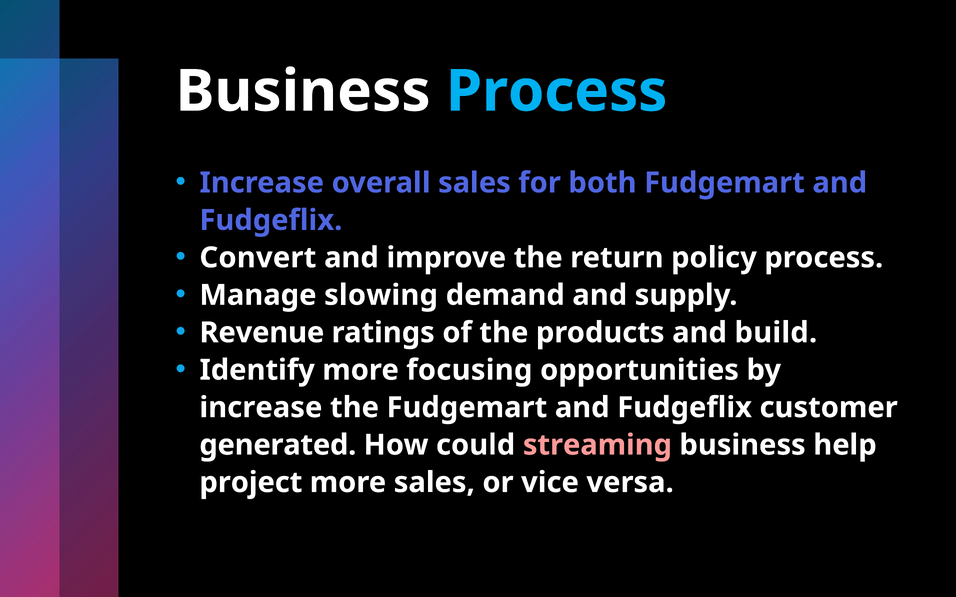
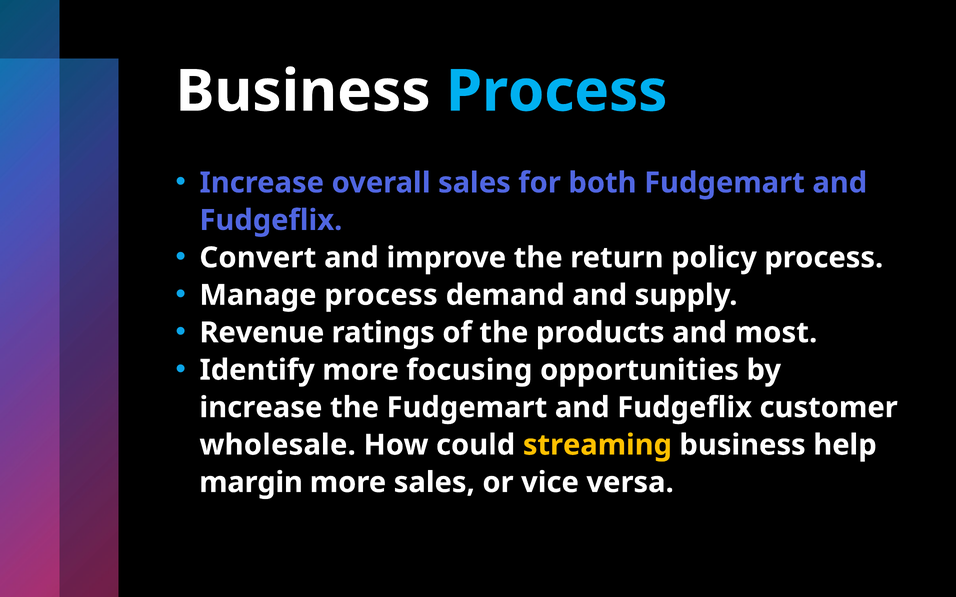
Manage slowing: slowing -> process (381, 295)
build: build -> most (776, 333)
generated: generated -> wholesale (278, 445)
streaming colour: pink -> yellow (597, 445)
project: project -> margin (251, 483)
